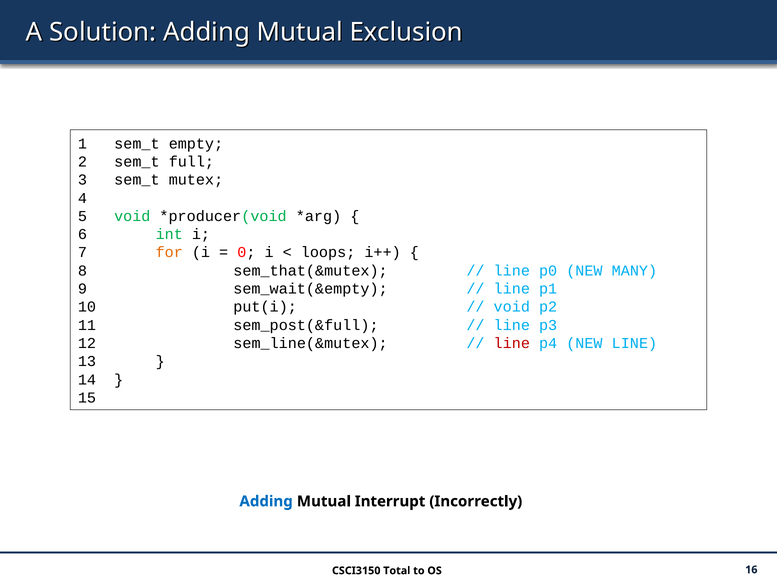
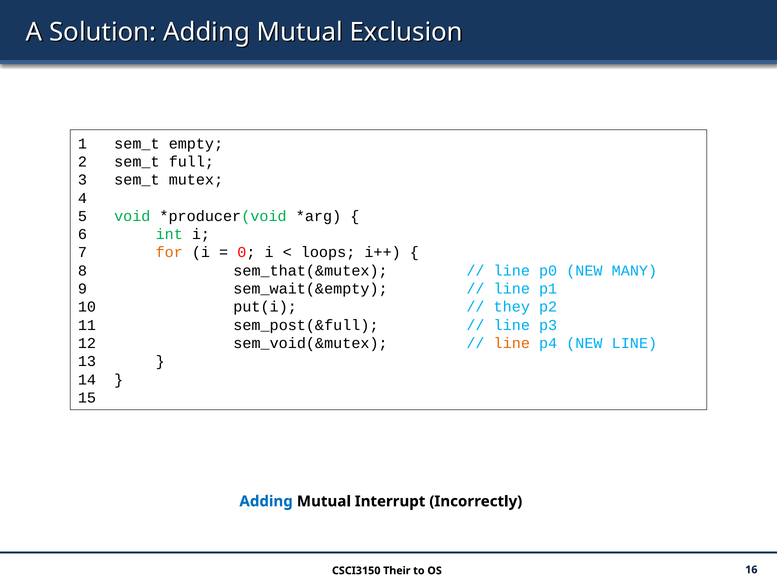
void: void -> they (512, 307)
sem_line(&mutex: sem_line(&mutex -> sem_void(&mutex (311, 343)
line colour: red -> orange (512, 343)
Total: Total -> Their (397, 570)
